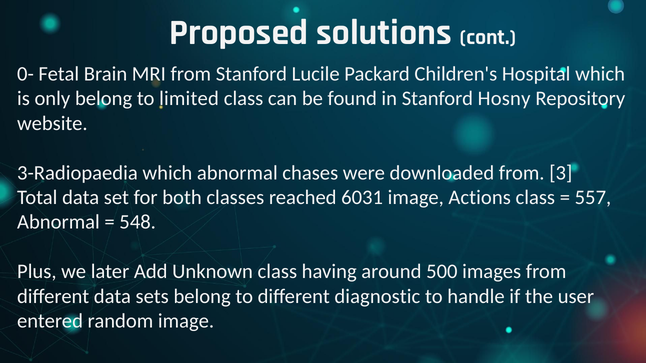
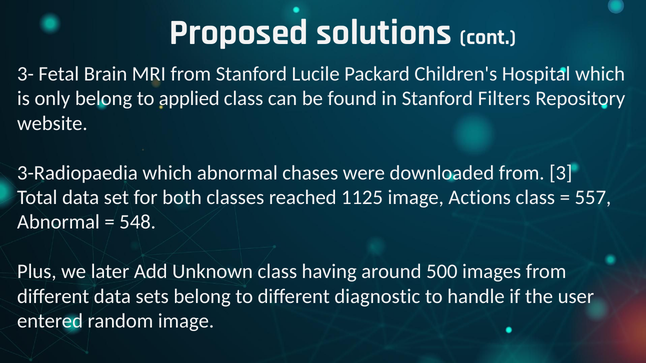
0-: 0- -> 3- (25, 74)
limited: limited -> applied (189, 99)
Hosny: Hosny -> Filters (504, 99)
6031: 6031 -> 1125 (362, 198)
